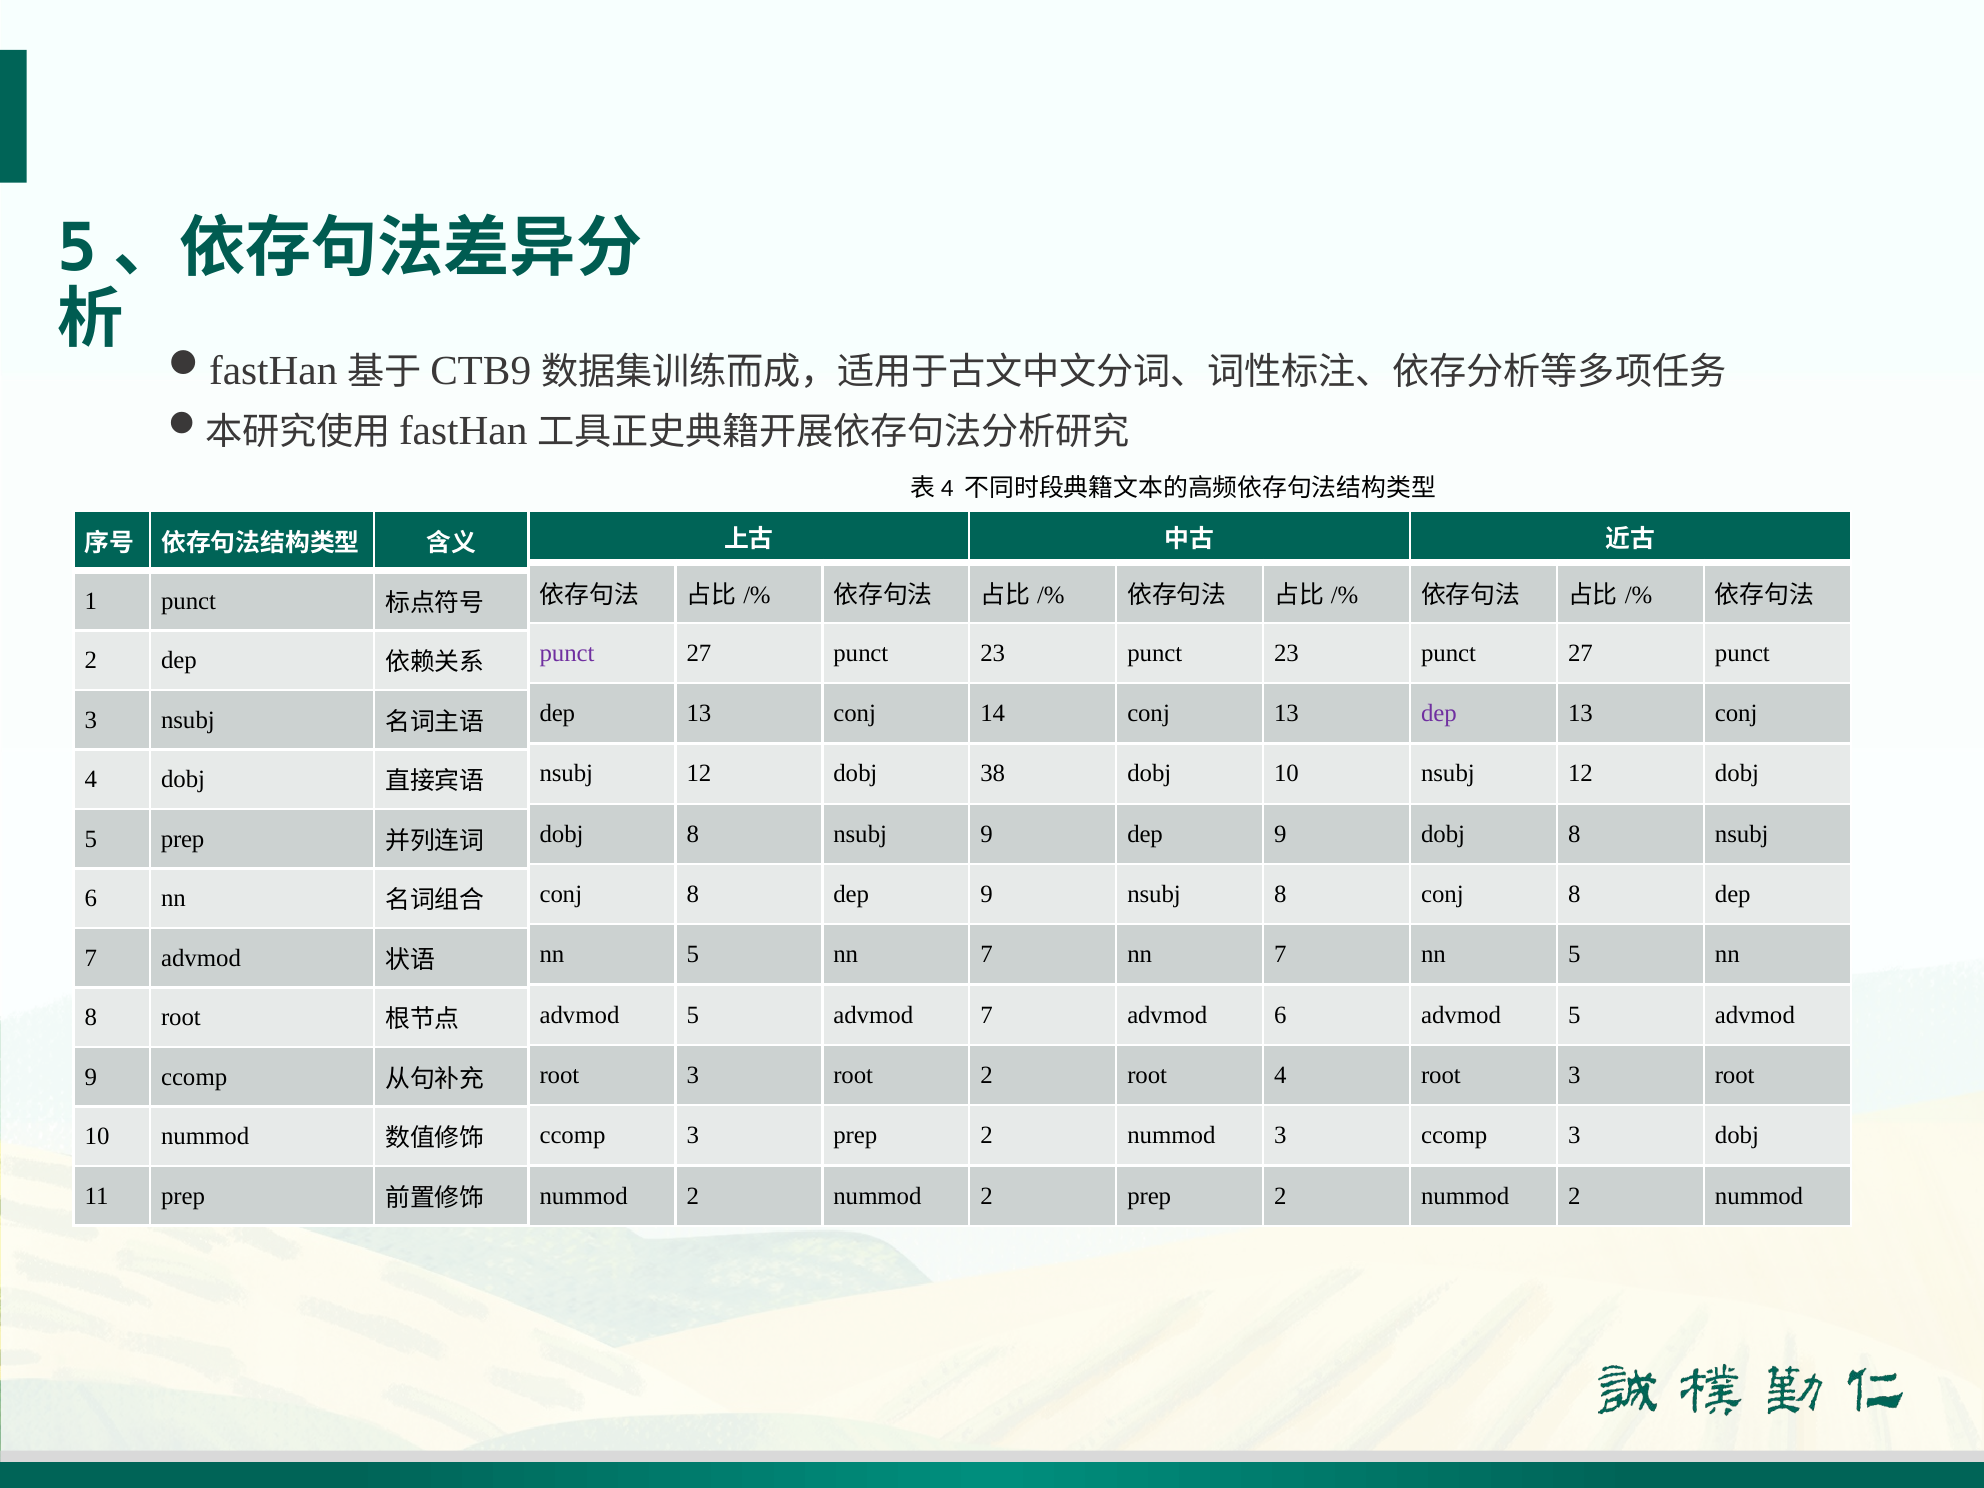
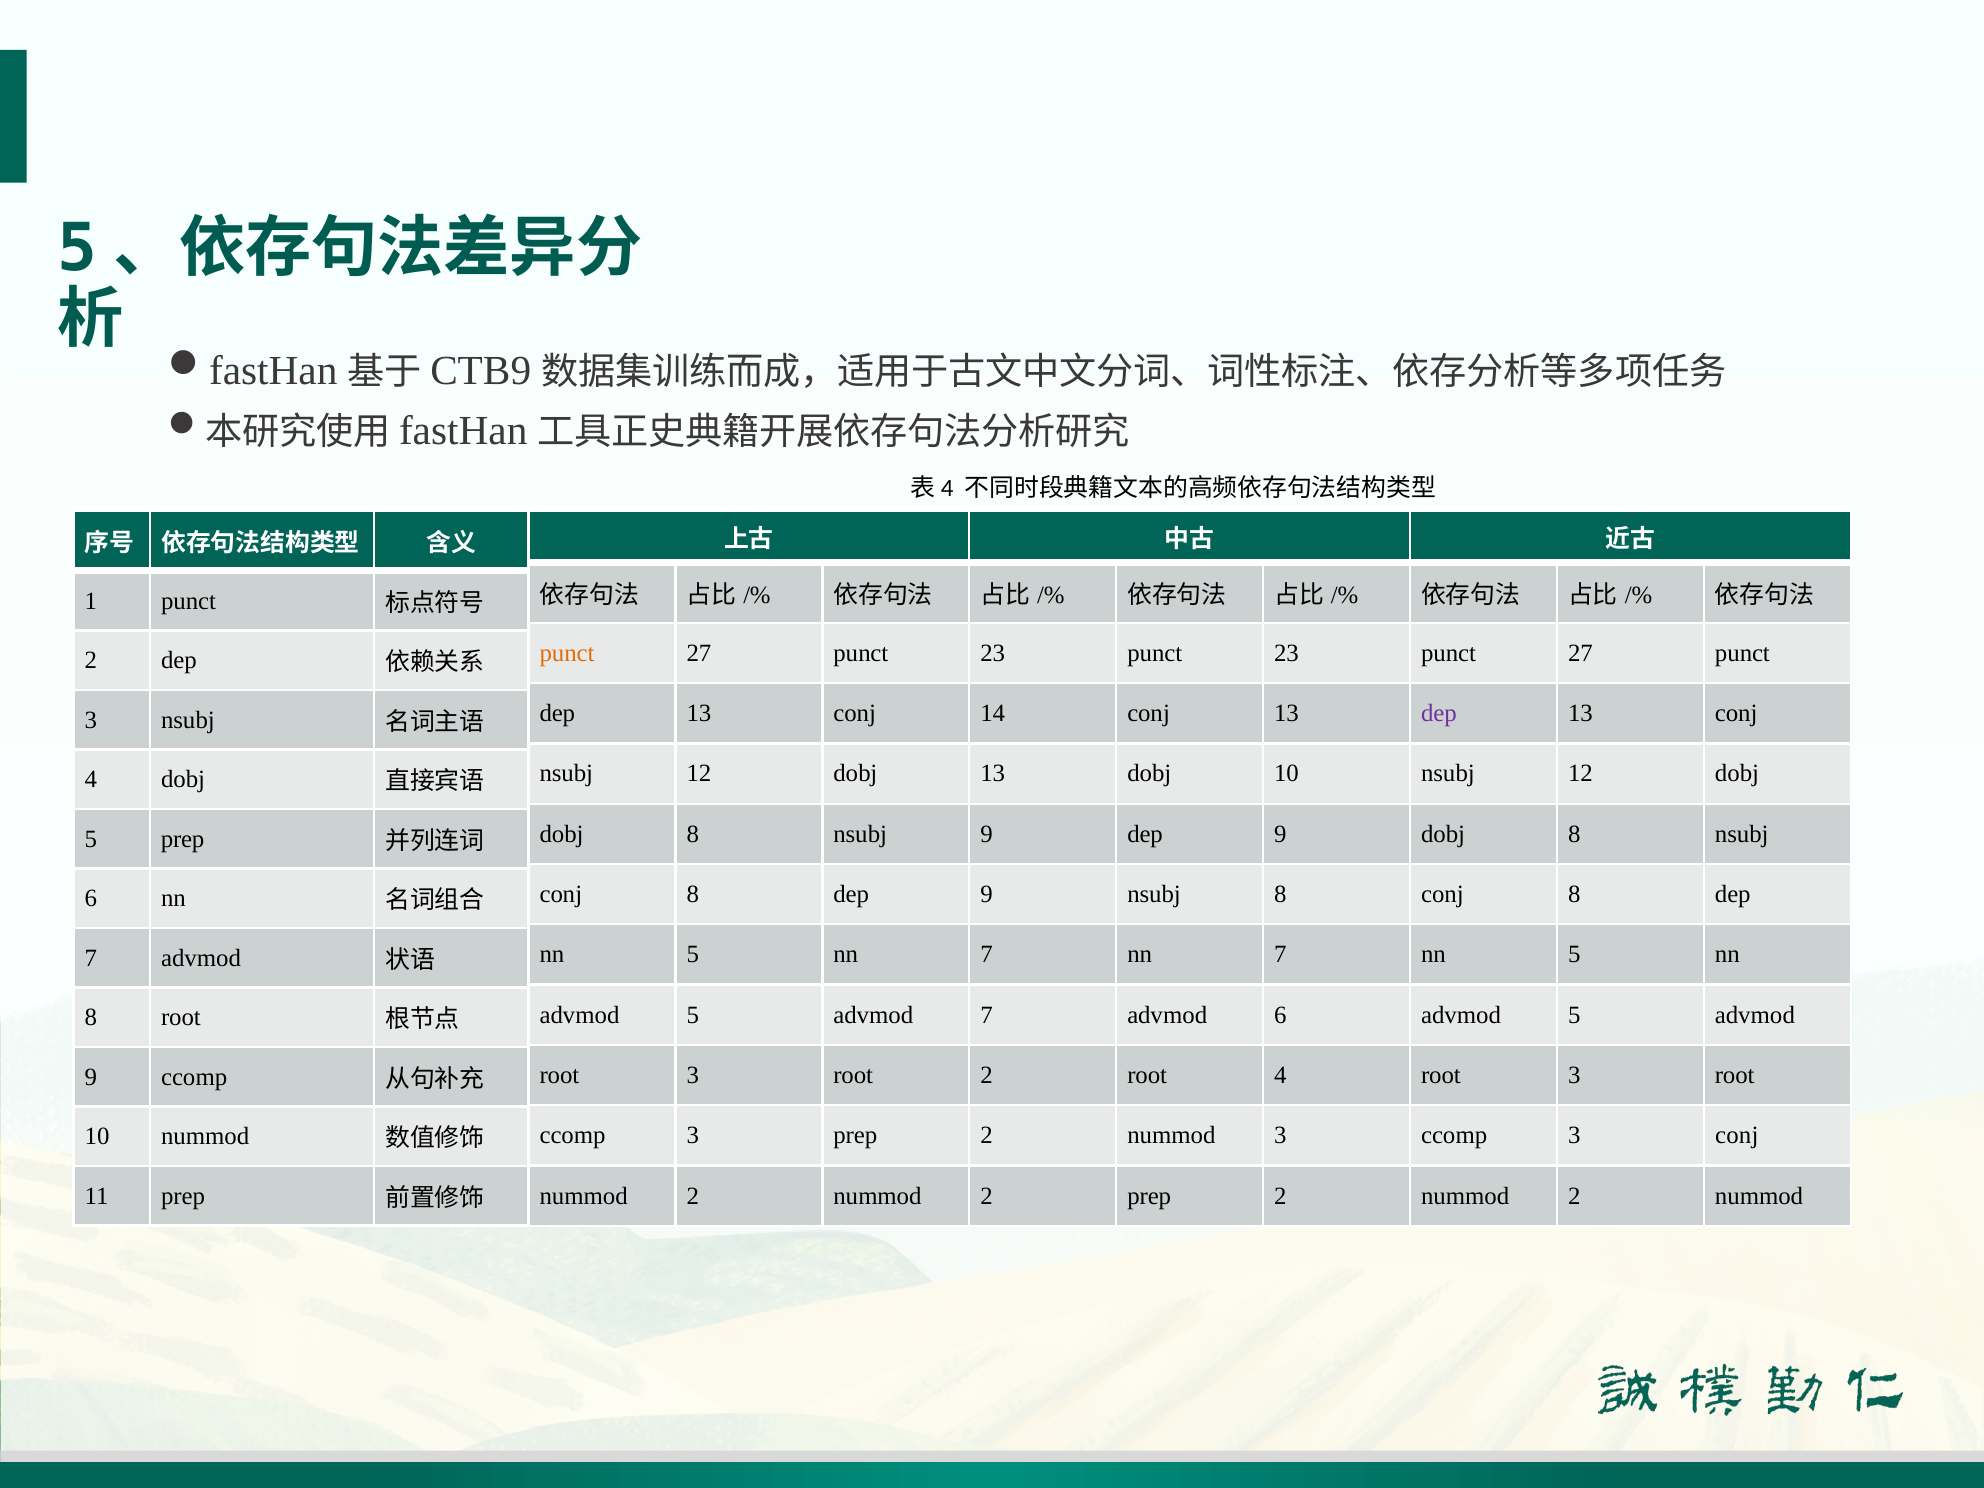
punct colour: purple -> orange (567, 653)
dobj 38: 38 -> 13 (993, 774)
3 dobj: dobj -> conj (1737, 1136)
